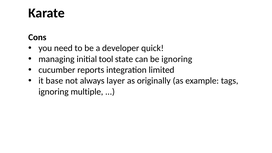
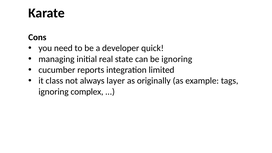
tool: tool -> real (106, 59)
base: base -> class (54, 81)
multiple: multiple -> complex (87, 92)
